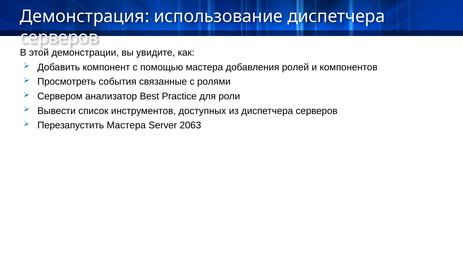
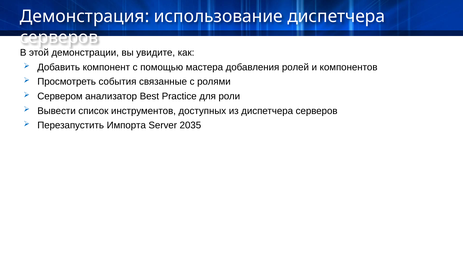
Перезапустить Мастера: Мастера -> Импорта (126, 125)
2063: 2063 -> 2035 (190, 125)
